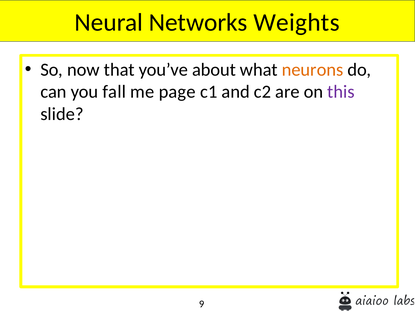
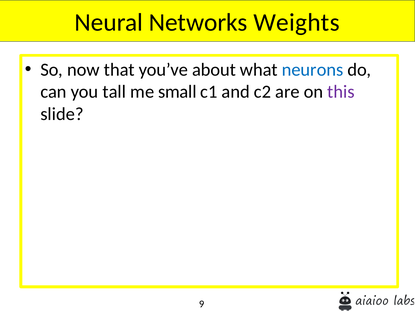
neurons colour: orange -> blue (313, 70)
fall: fall -> tall (114, 92)
page: page -> small (177, 92)
